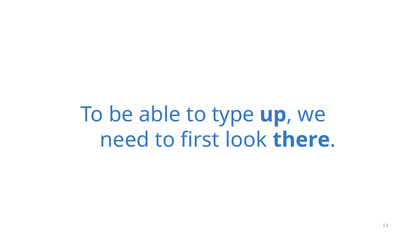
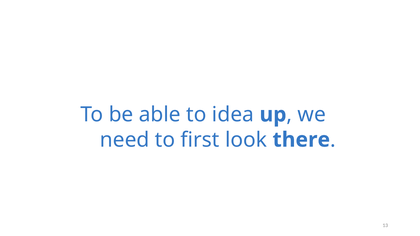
type: type -> idea (233, 115)
